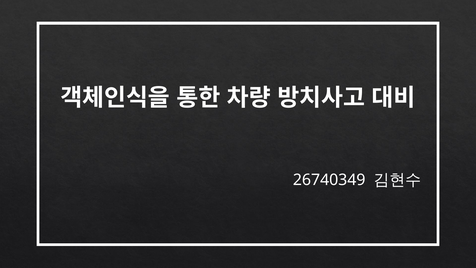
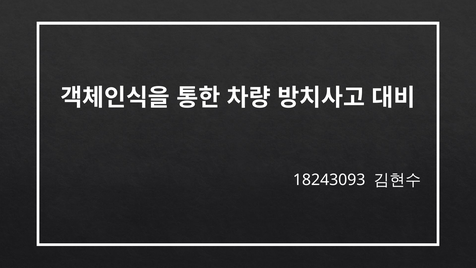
26740349: 26740349 -> 18243093 (329, 180)
